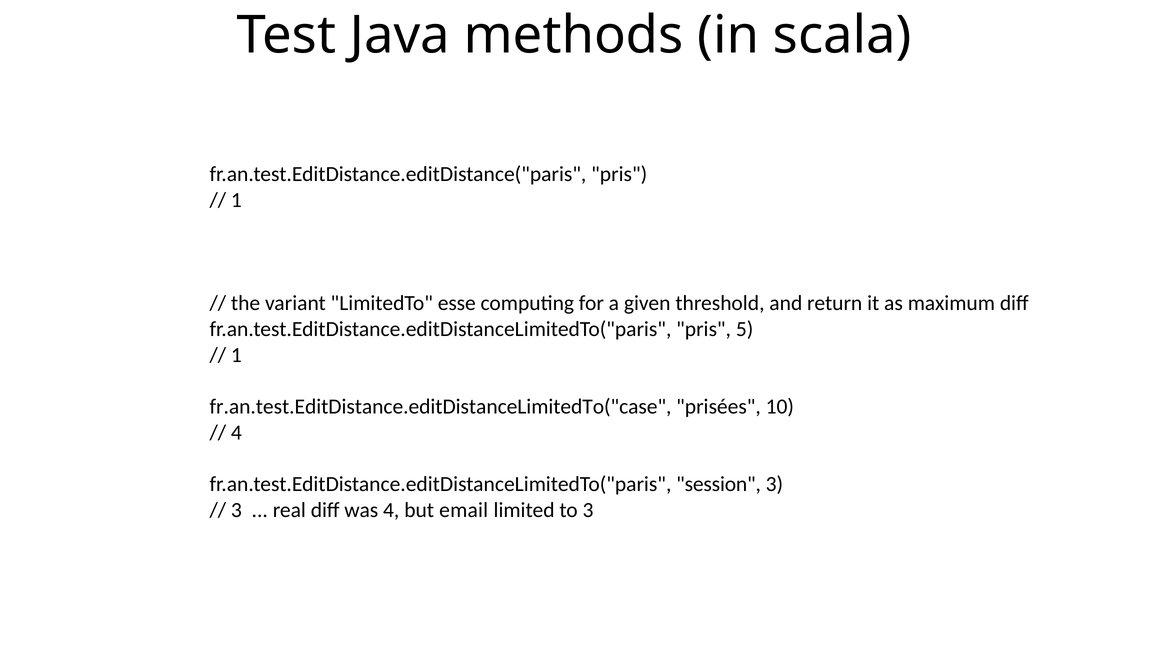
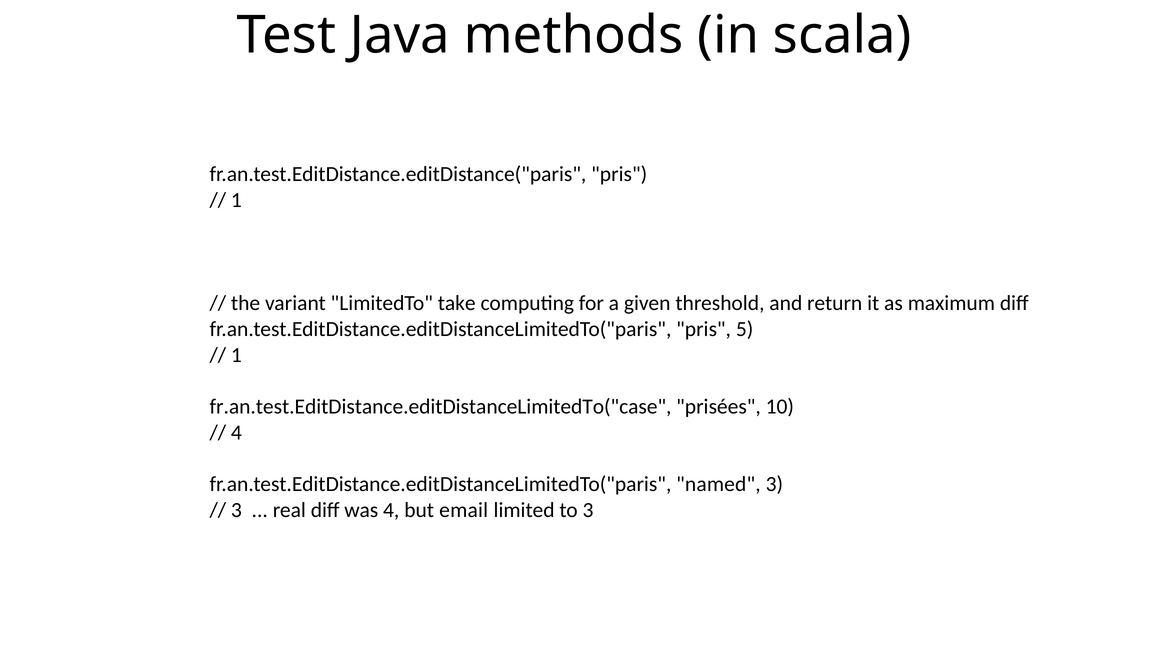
esse: esse -> take (457, 303)
session: session -> named (718, 484)
